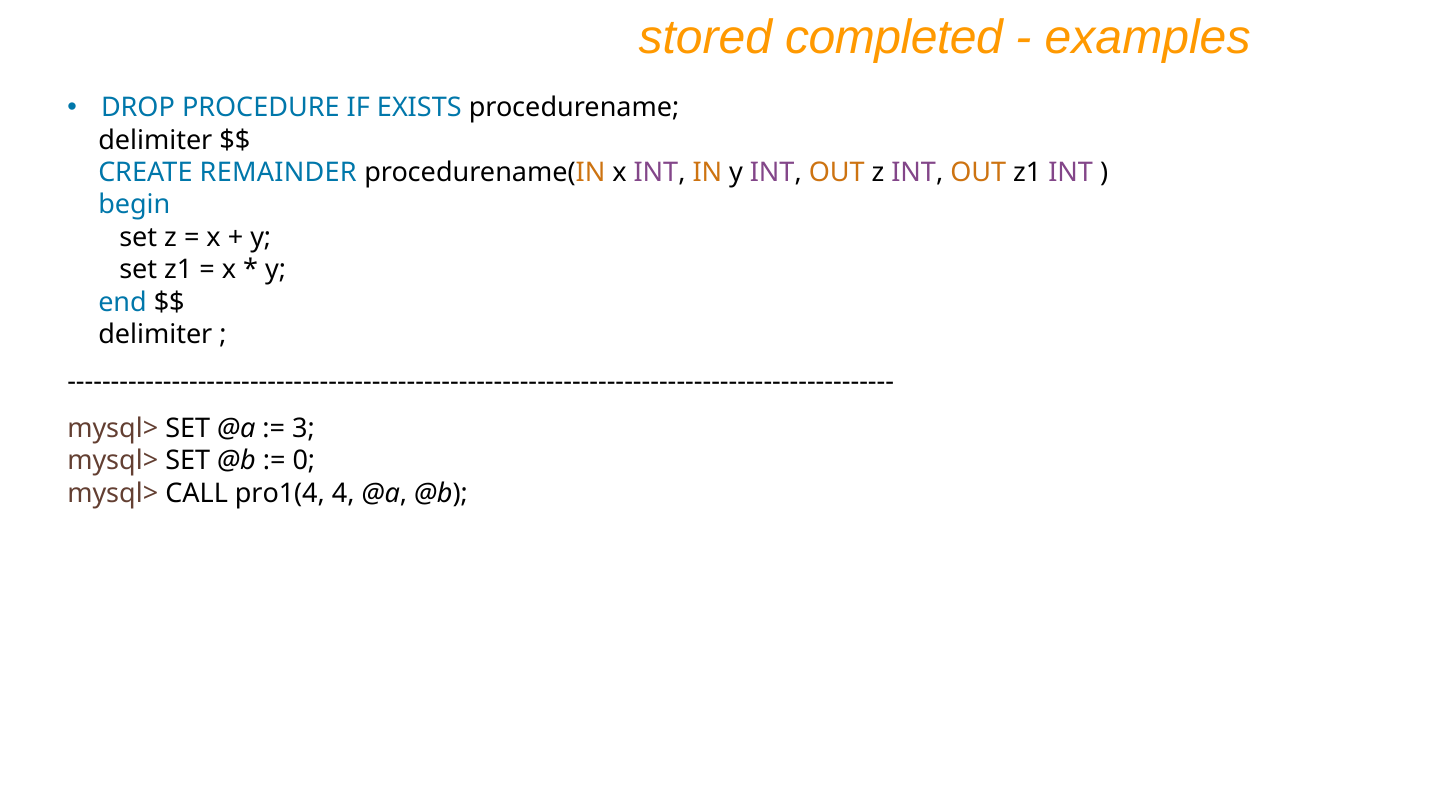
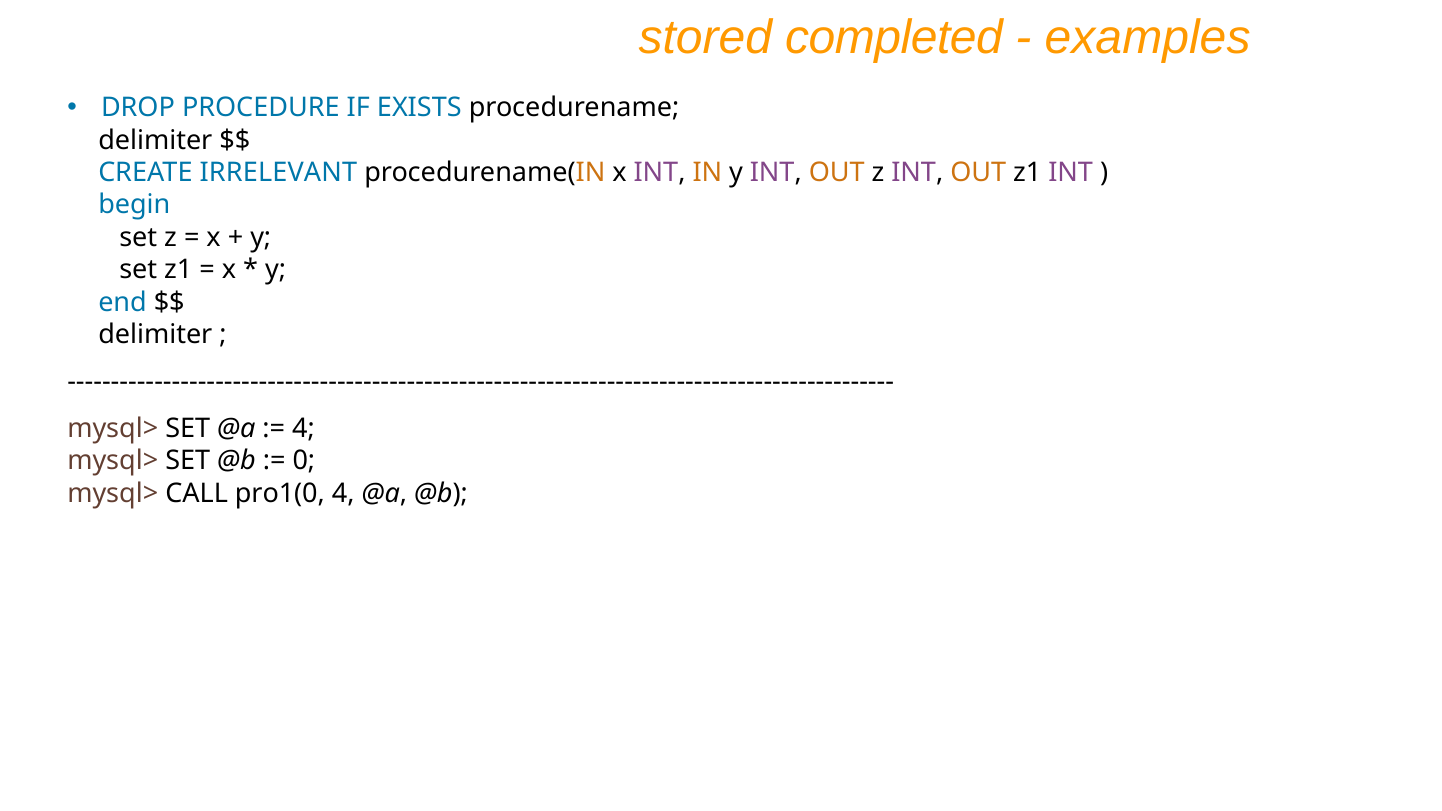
REMAINDER: REMAINDER -> IRRELEVANT (278, 173)
3: 3 -> 4 (304, 428)
pro1(4: pro1(4 -> pro1(0 (280, 493)
